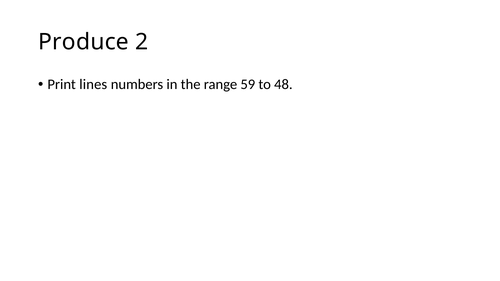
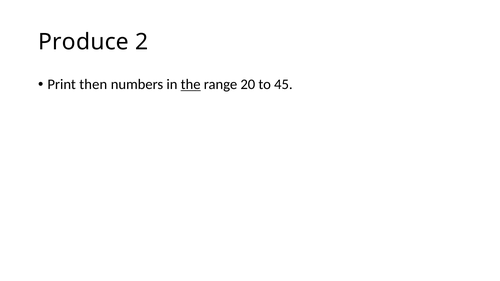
lines: lines -> then (93, 85)
the underline: none -> present (191, 85)
59: 59 -> 20 (248, 85)
48: 48 -> 45 (283, 85)
